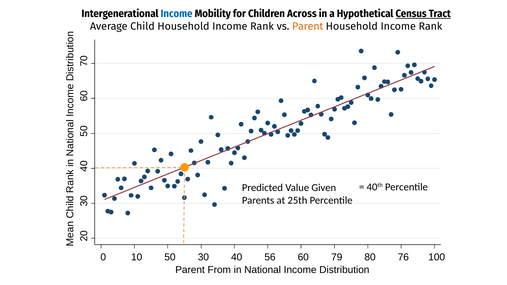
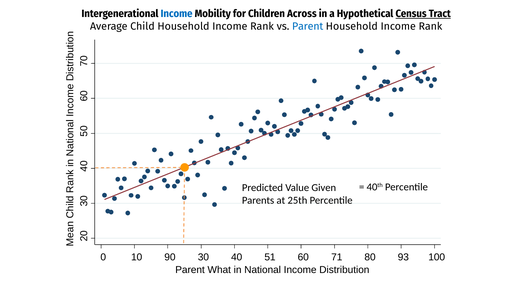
Parent colour: orange -> blue (308, 27)
50: 50 -> 90 (170, 257)
56: 56 -> 51 (270, 257)
79: 79 -> 71 (337, 257)
76: 76 -> 93 (403, 257)
From: From -> What (219, 270)
